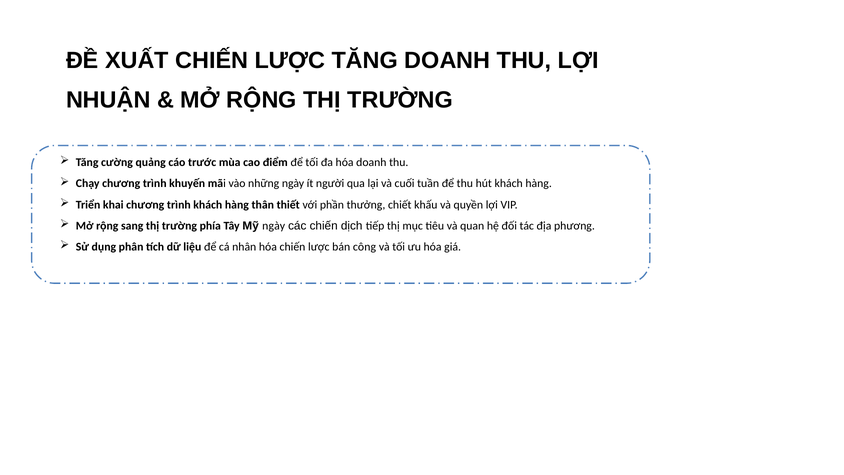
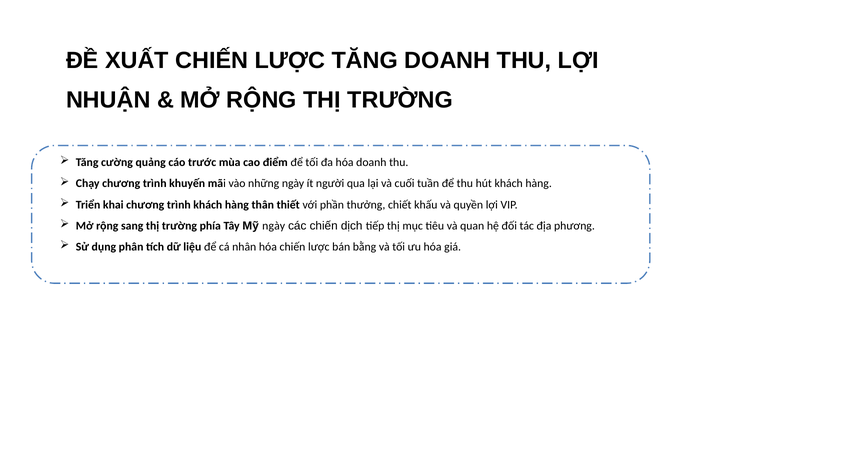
công: công -> bằng (365, 247)
